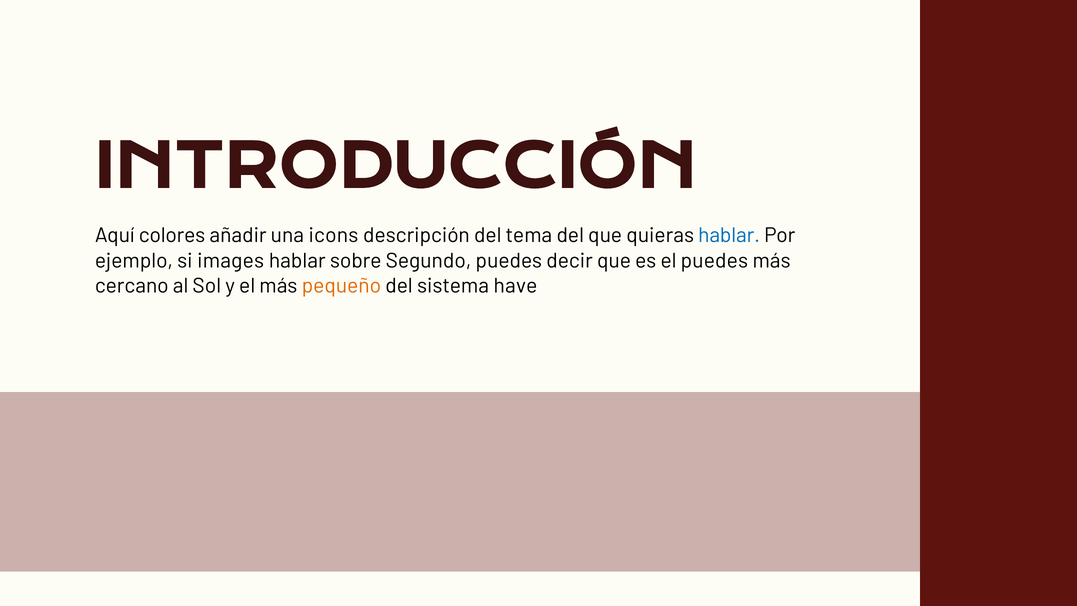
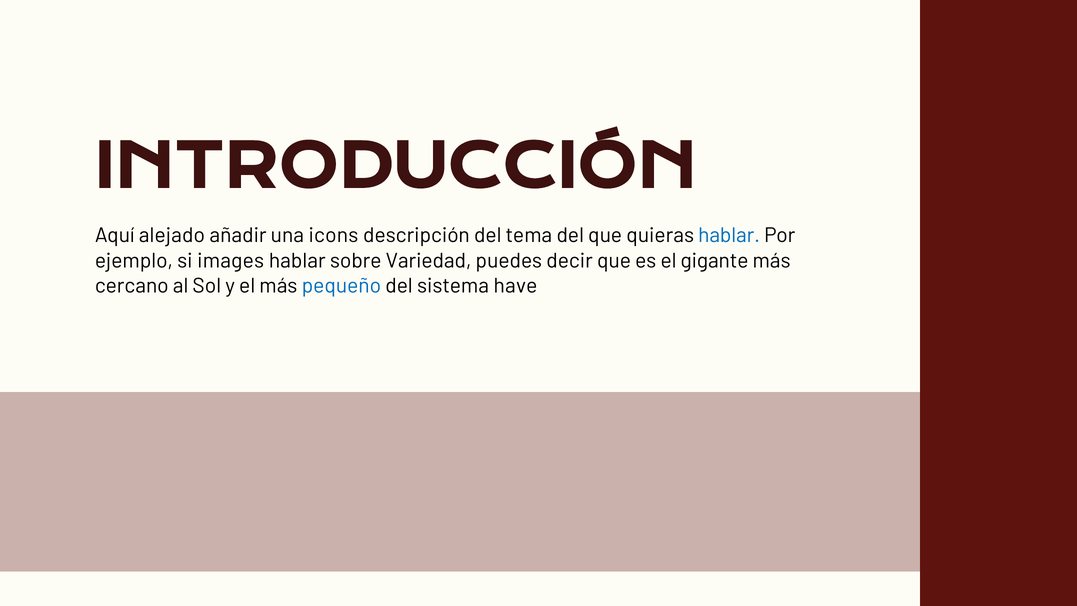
colores: colores -> alejado (172, 235)
Segundo: Segundo -> Variedad (429, 261)
el puedes: puedes -> gigante (715, 261)
pequeño colour: orange -> blue (341, 286)
